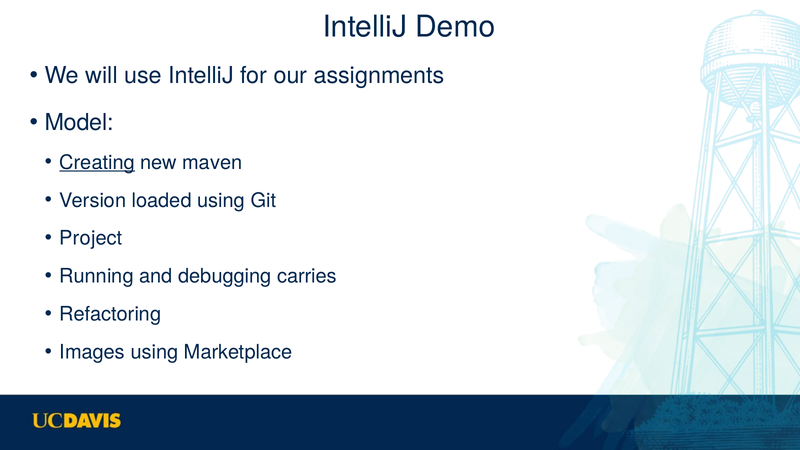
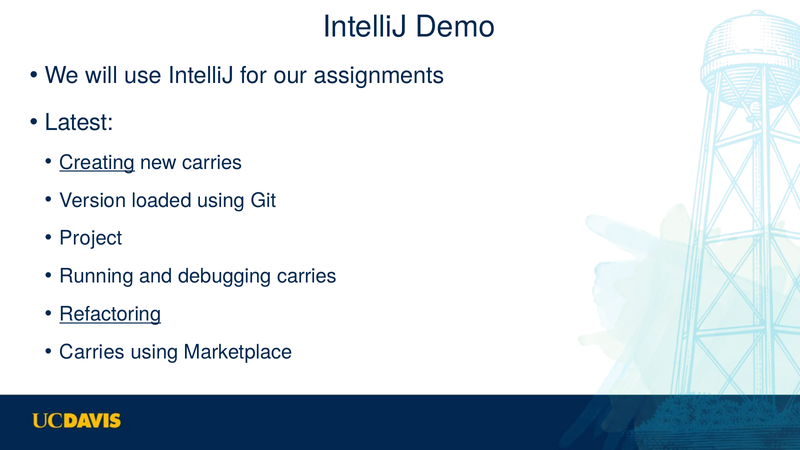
Model: Model -> Latest (79, 123)
new maven: maven -> carries (212, 162)
Refactoring underline: none -> present (110, 314)
Images: Images -> Carries (92, 352)
